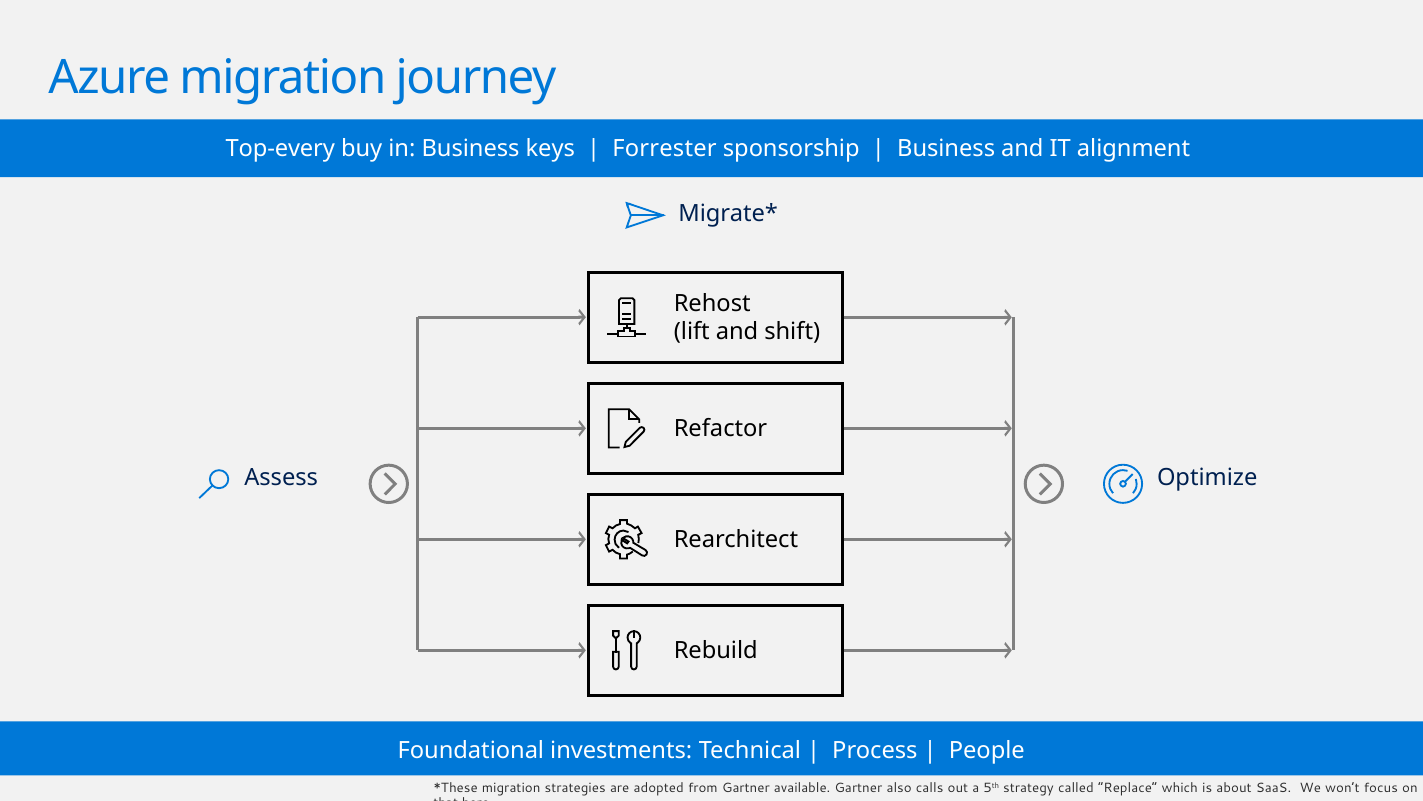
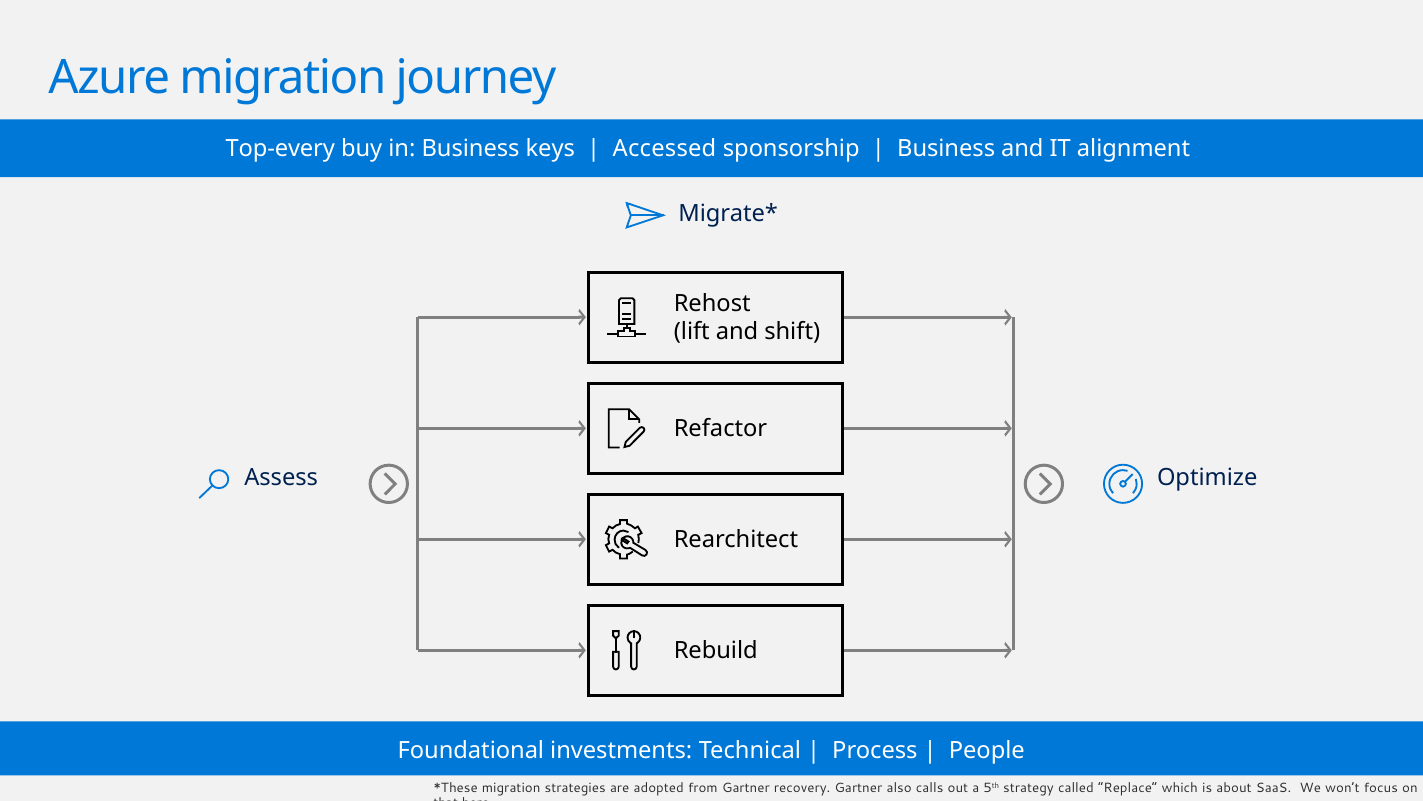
Forrester: Forrester -> Accessed (664, 149)
available: available -> recovery (802, 788)
